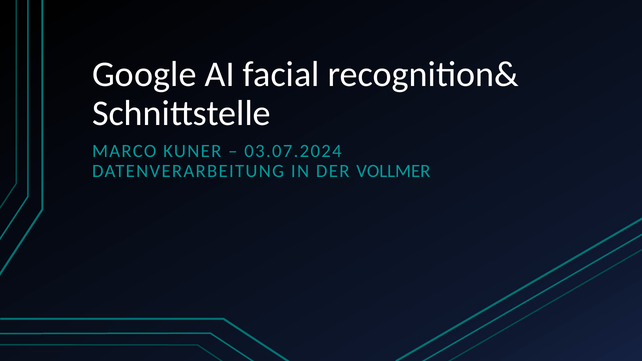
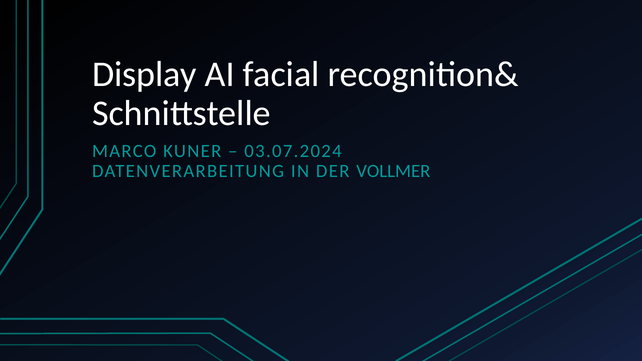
Google: Google -> Display (144, 74)
